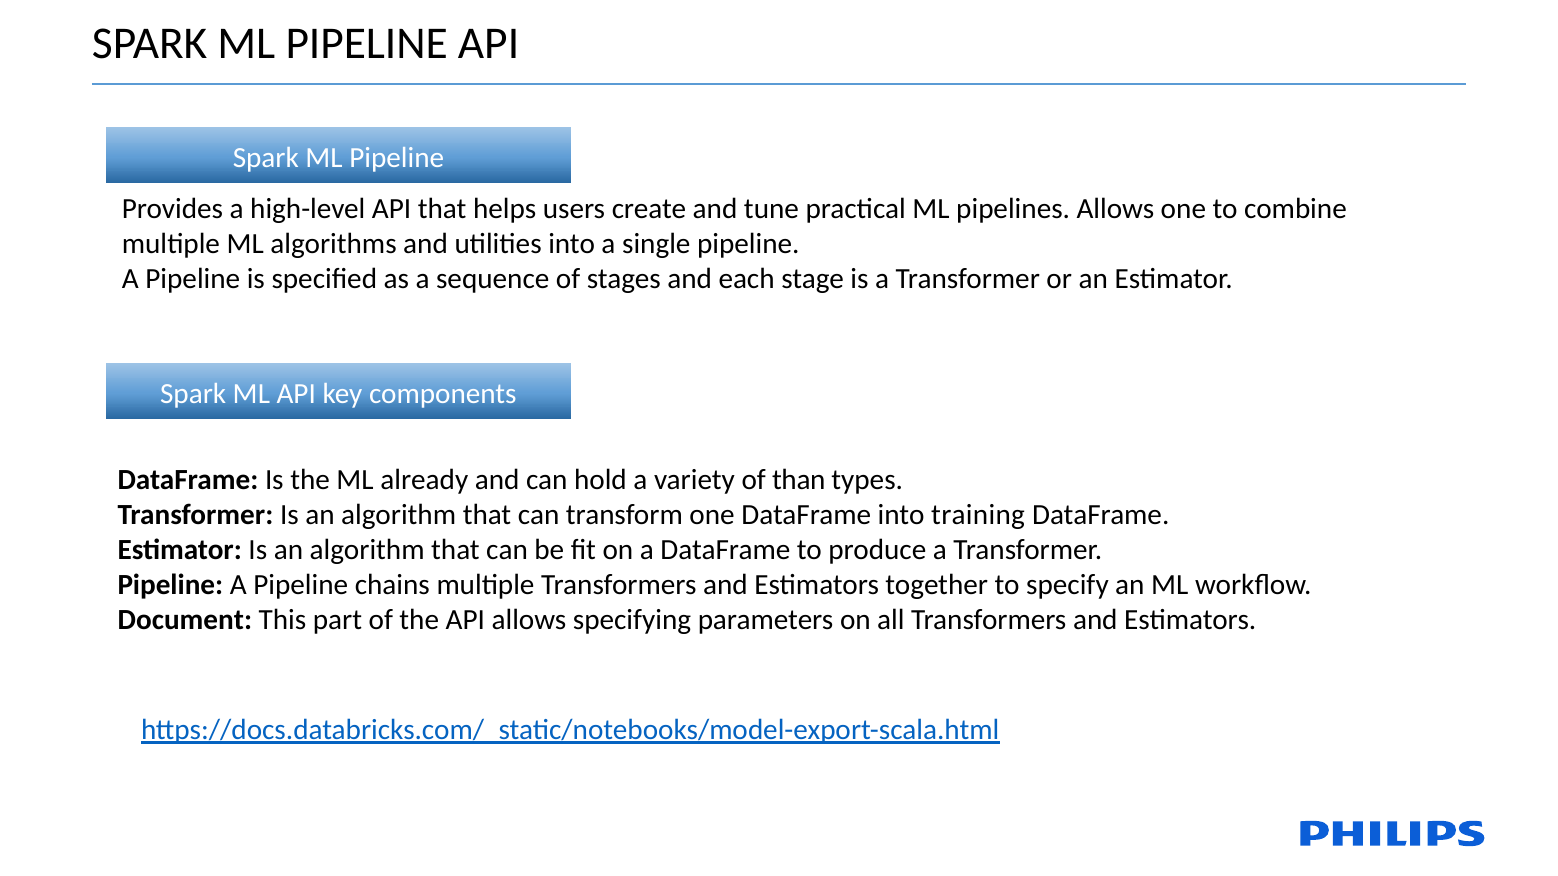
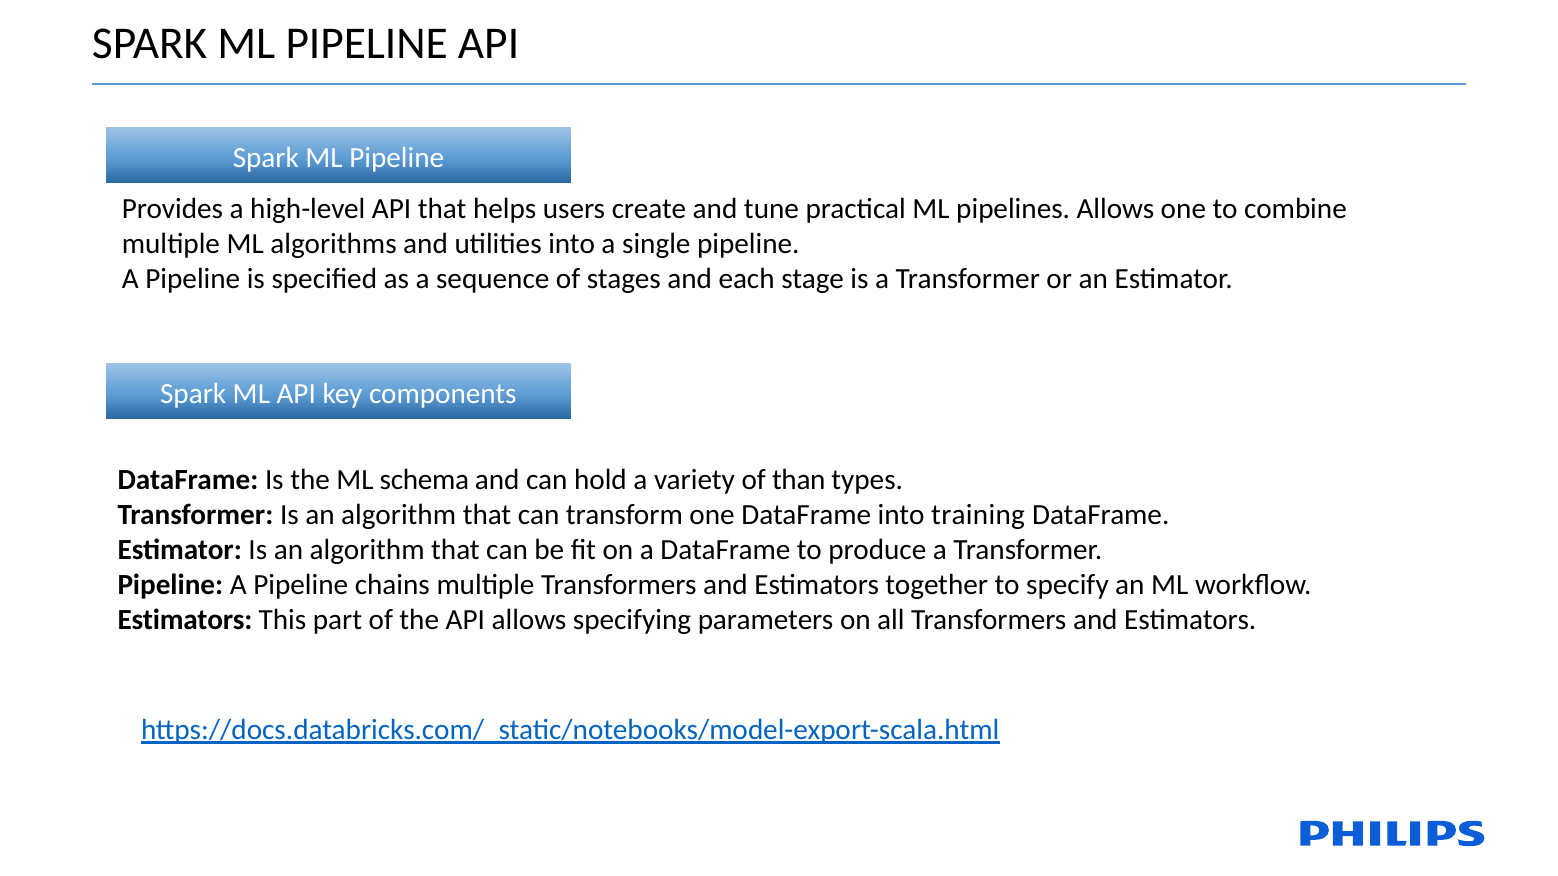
already: already -> schema (424, 480)
Document: Document -> Estimators (185, 620)
